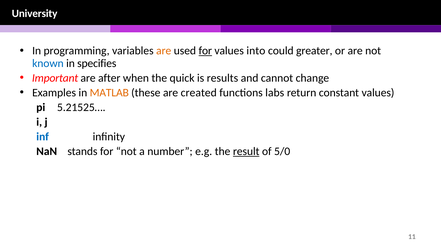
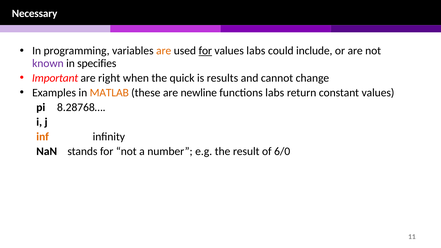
University: University -> Necessary (35, 13)
values into: into -> labs (256, 51)
greater: greater -> include (314, 51)
known colour: blue -> purple (48, 63)
after: after -> right (109, 78)
created: created -> newline (199, 93)
5.21525…: 5.21525… -> 8.28768… (81, 107)
inf colour: blue -> orange (43, 137)
result underline: present -> none (246, 151)
5/0: 5/0 -> 6/0 (282, 151)
